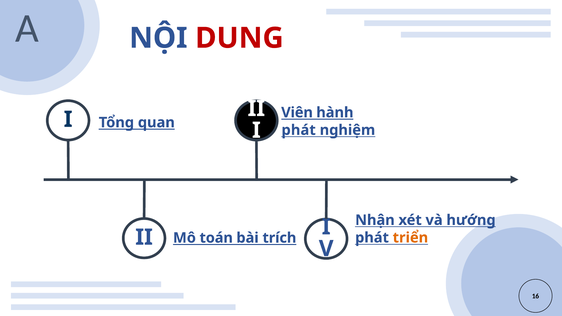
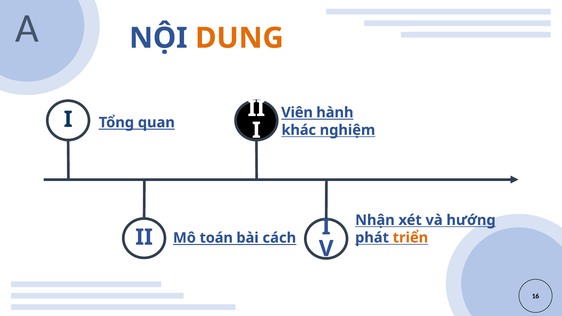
DUNG colour: red -> orange (239, 38)
phát: phát -> khác (299, 130)
trích: trích -> cách (279, 238)
